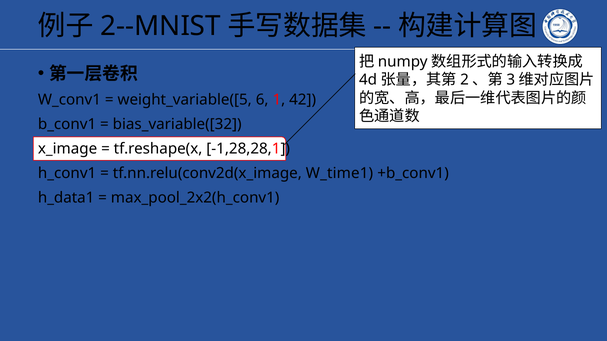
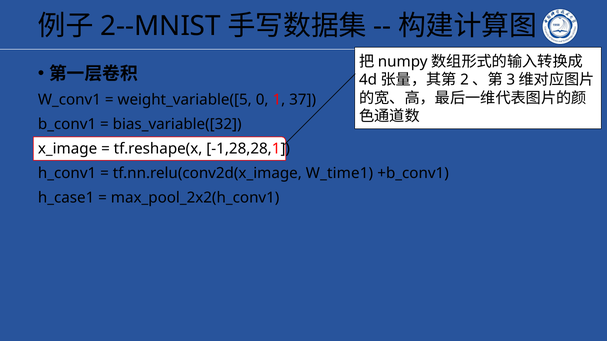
6: 6 -> 0 (262, 100)
42: 42 -> 37 (303, 100)
h_data1: h_data1 -> h_case1 (66, 198)
